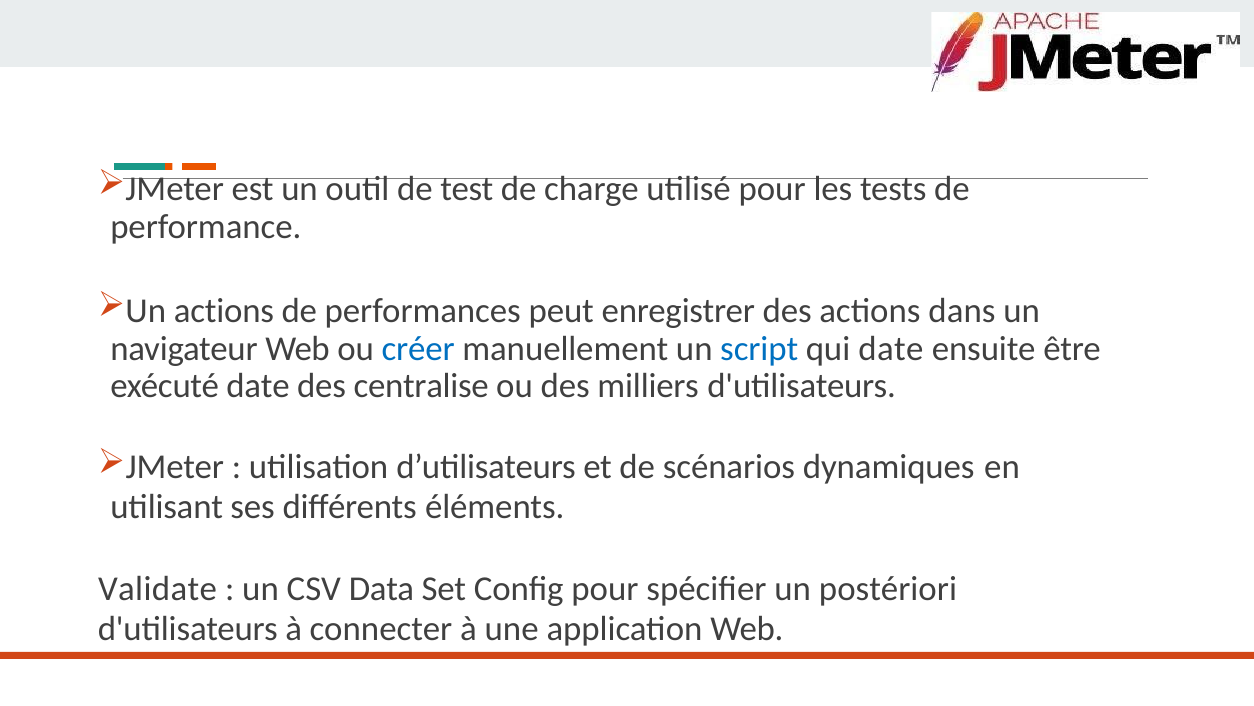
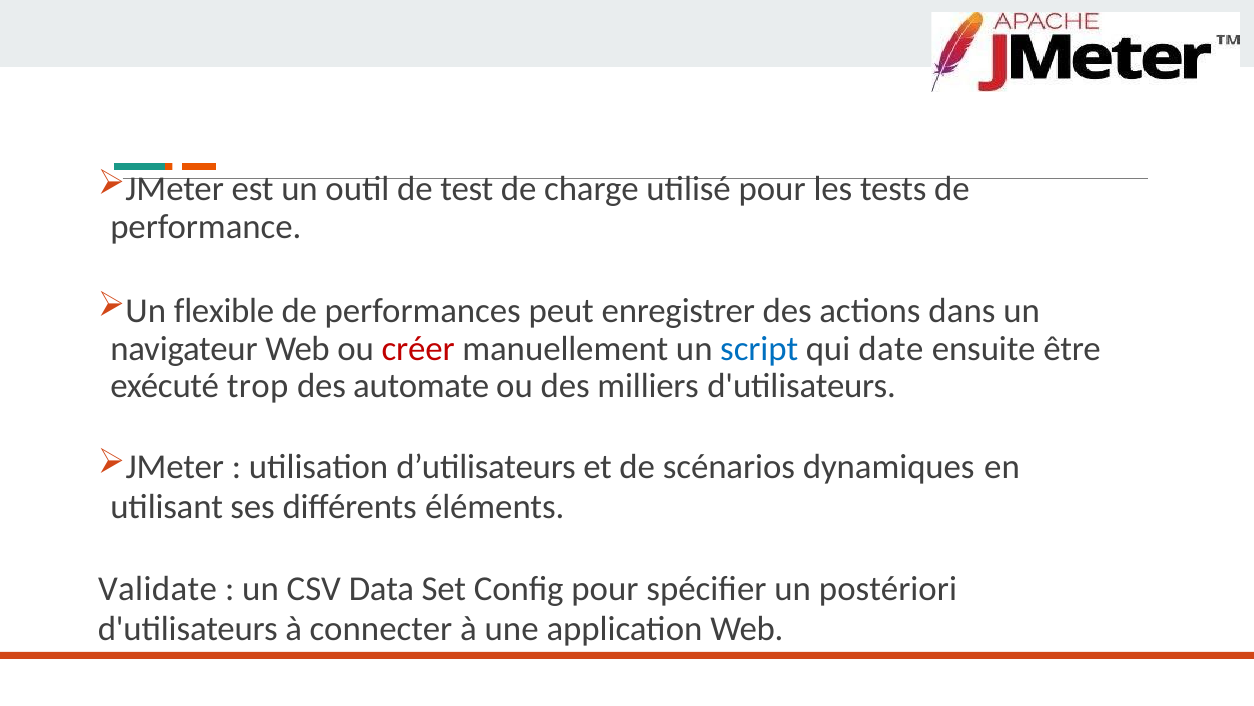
Un actions: actions -> flexible (224, 311)
créer colour: blue -> red (418, 348)
exécuté date: date -> trop (258, 386)
centralise: centralise -> automate (421, 386)
